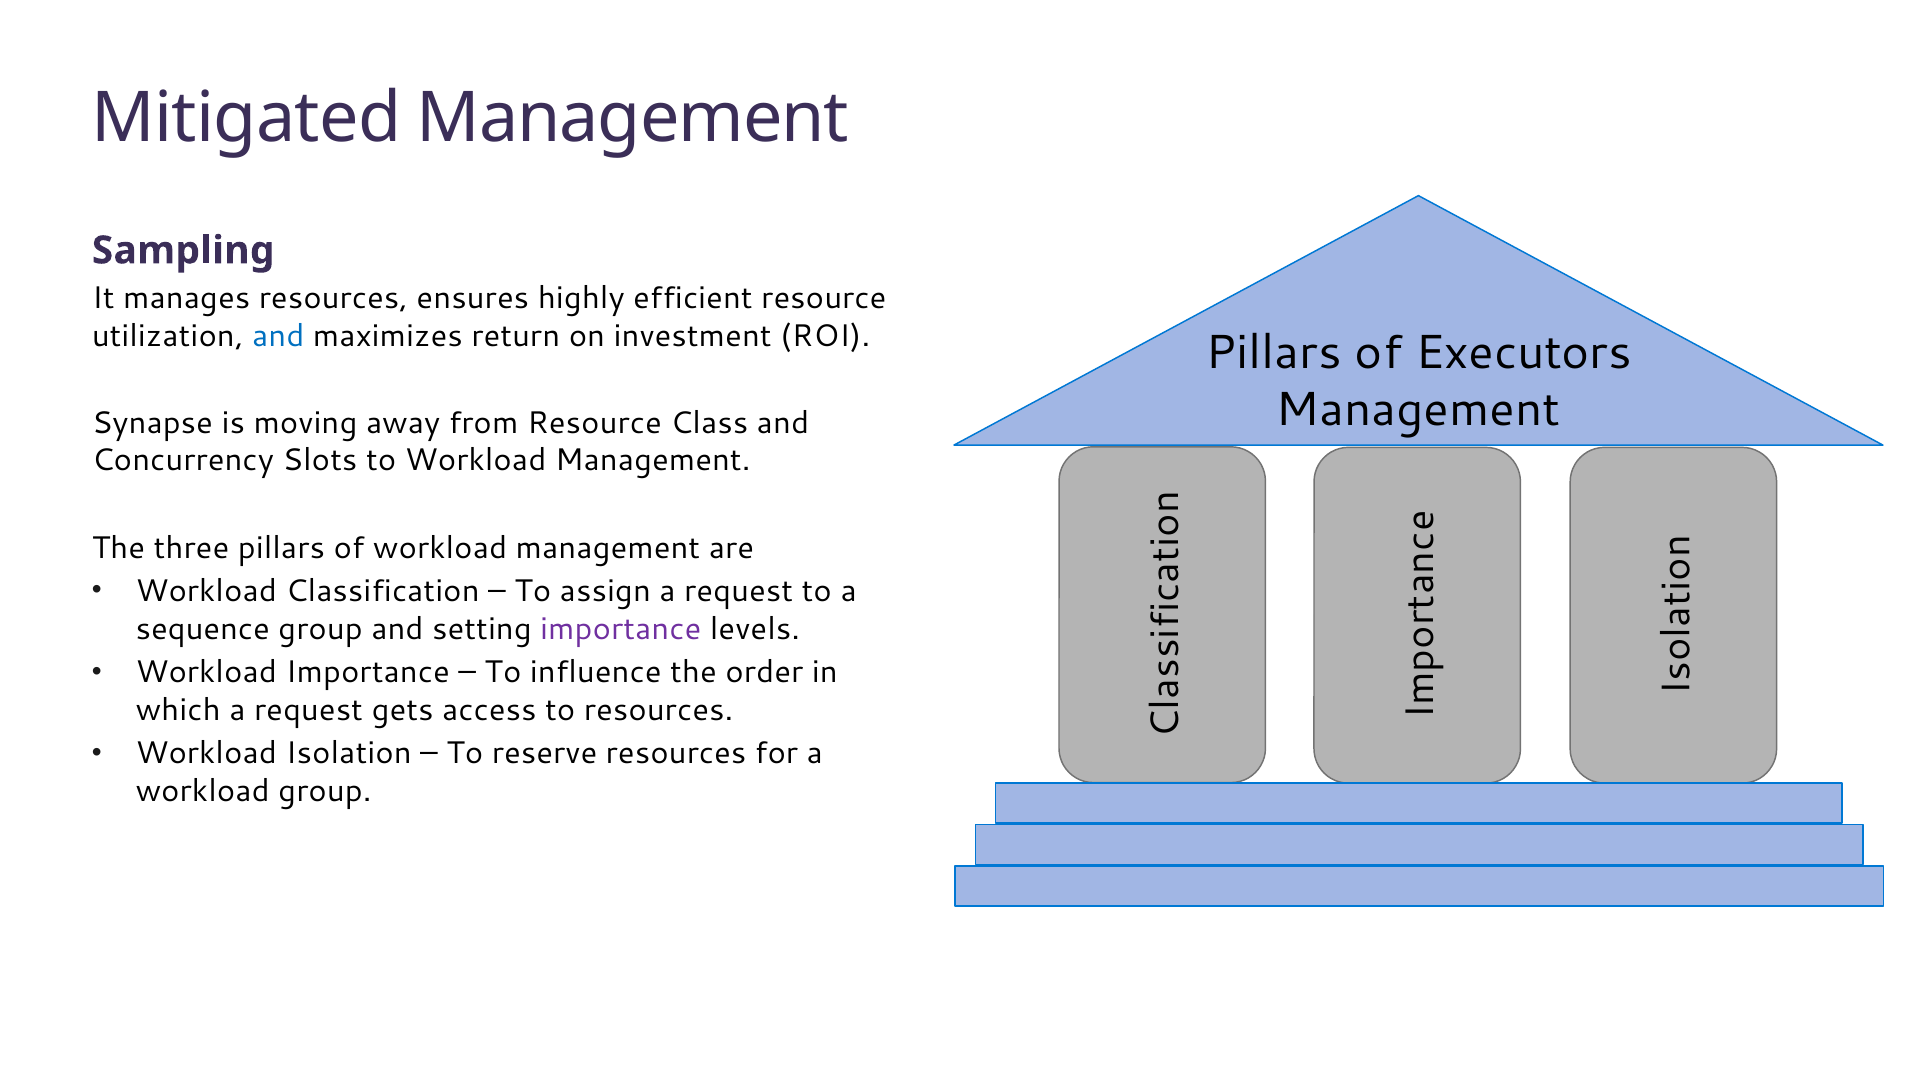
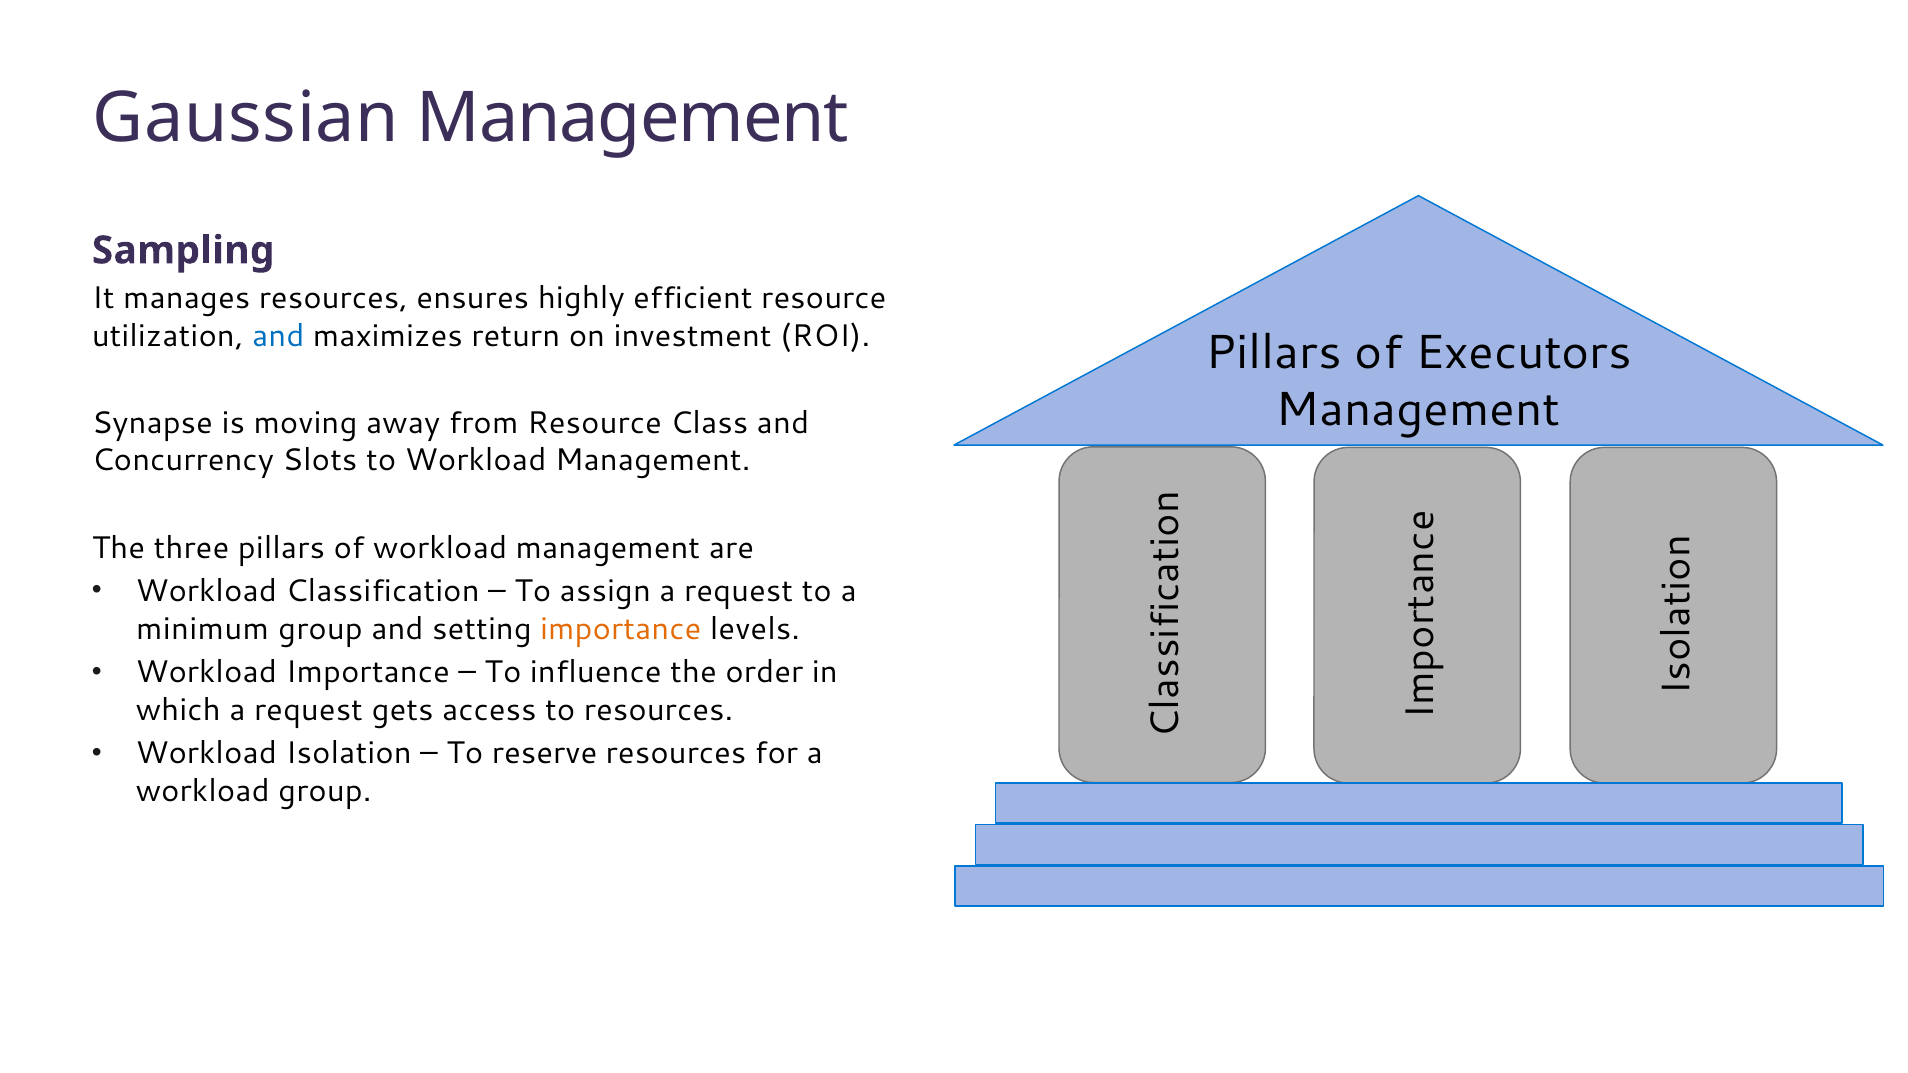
Mitigated: Mitigated -> Gaussian (246, 119)
sequence: sequence -> minimum (203, 629)
importance colour: purple -> orange (621, 629)
